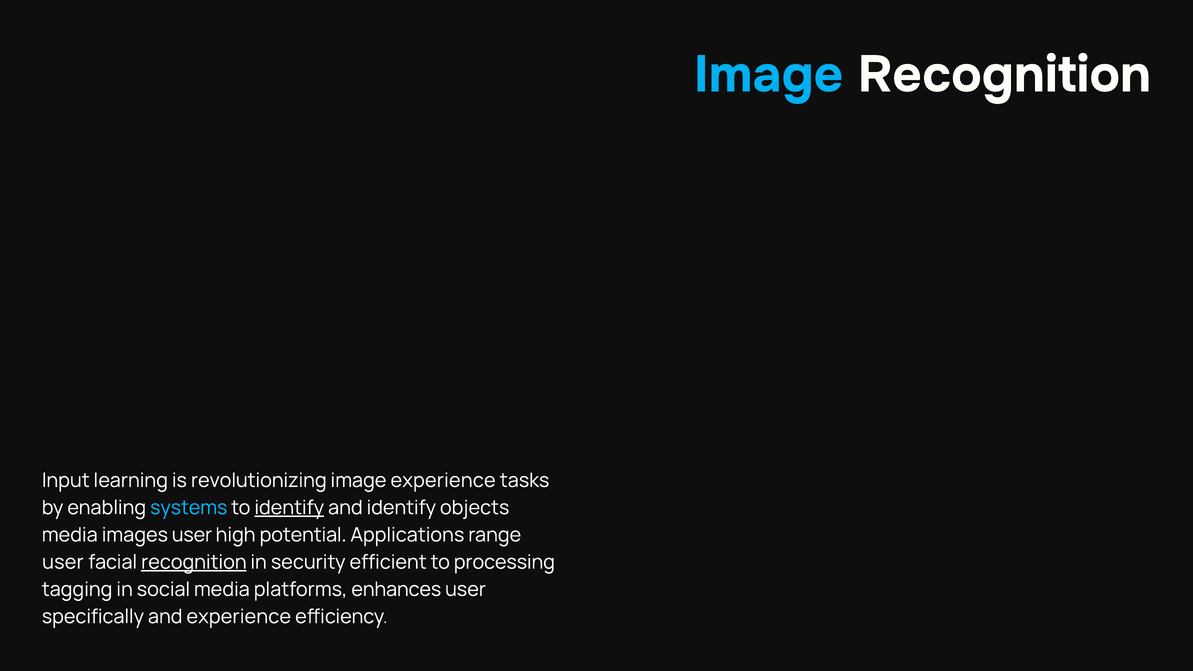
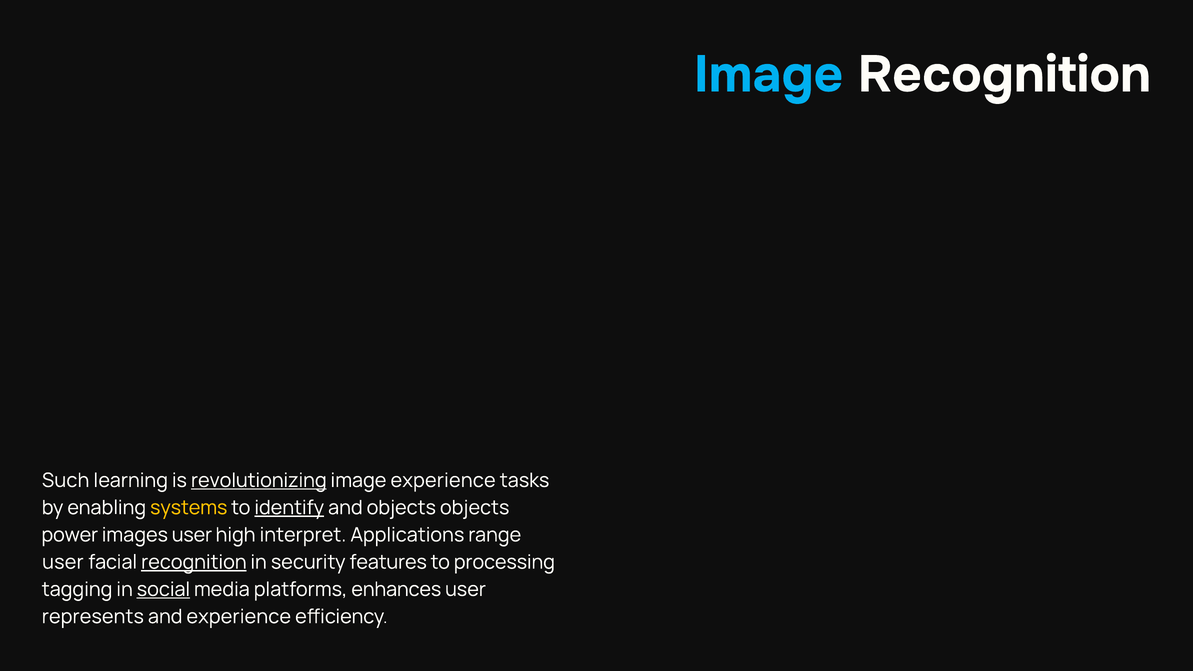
Input: Input -> Such (66, 480)
revolutionizing underline: none -> present (259, 480)
systems colour: light blue -> yellow (189, 508)
and identify: identify -> objects (401, 508)
media: media -> power (70, 535)
potential: potential -> interpret (303, 535)
efficient: efficient -> features (388, 562)
social underline: none -> present (163, 589)
specifically: specifically -> represents (93, 617)
